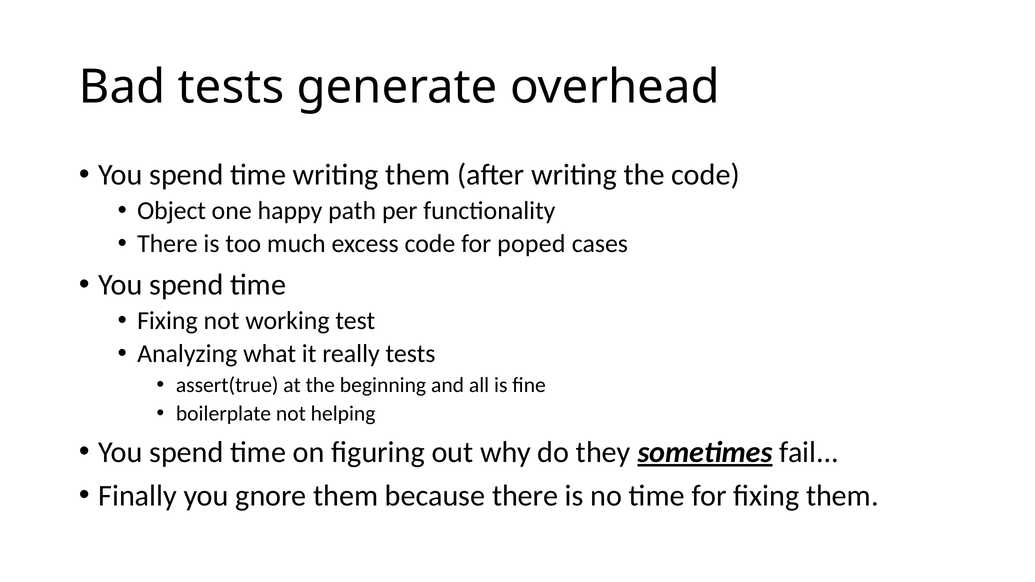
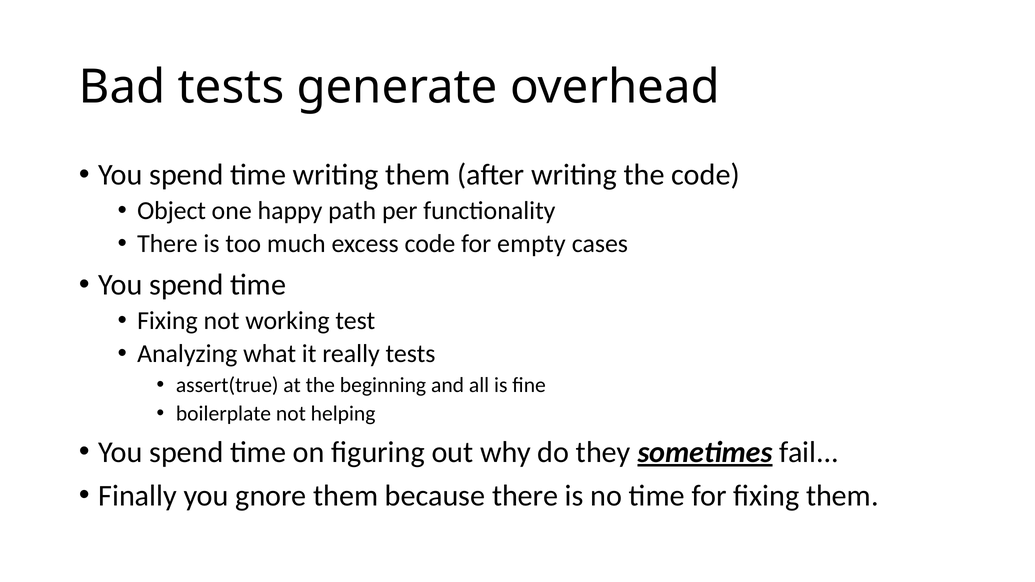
poped: poped -> empty (531, 244)
